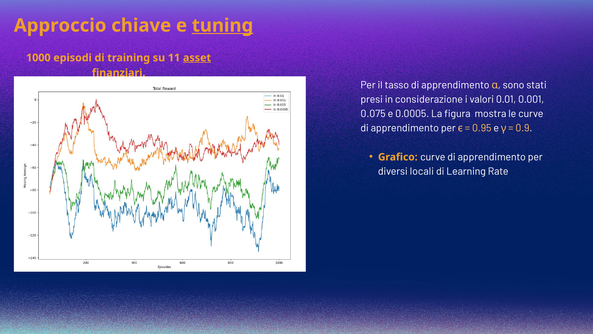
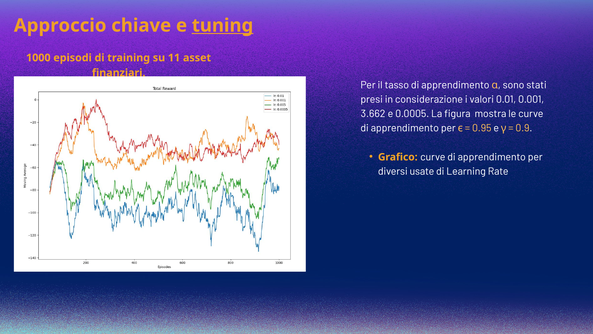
asset underline: present -> none (197, 58)
0.075: 0.075 -> 3.662 (373, 114)
locali: locali -> usate (422, 171)
